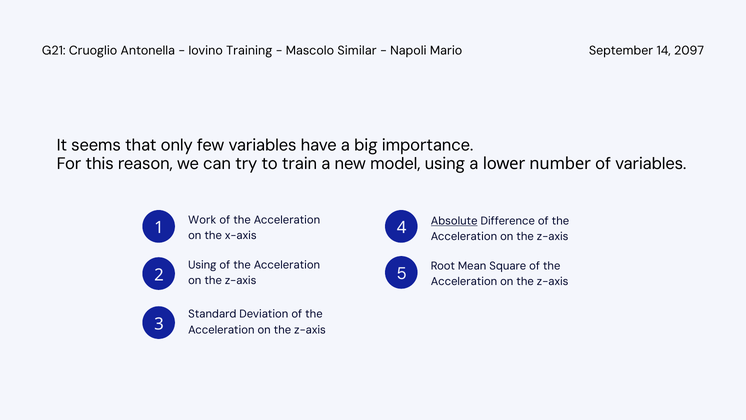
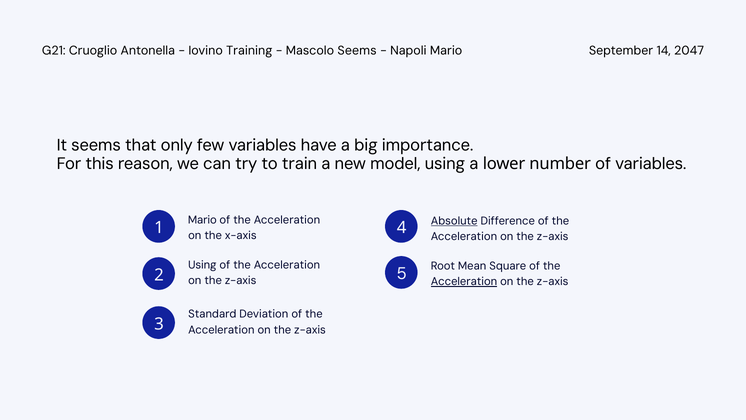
Mascolo Similar: Similar -> Seems (357, 51)
2097: 2097 -> 2047 (689, 51)
Work: Work -> Mario (202, 220)
Acceleration underline: none -> present (464, 281)
